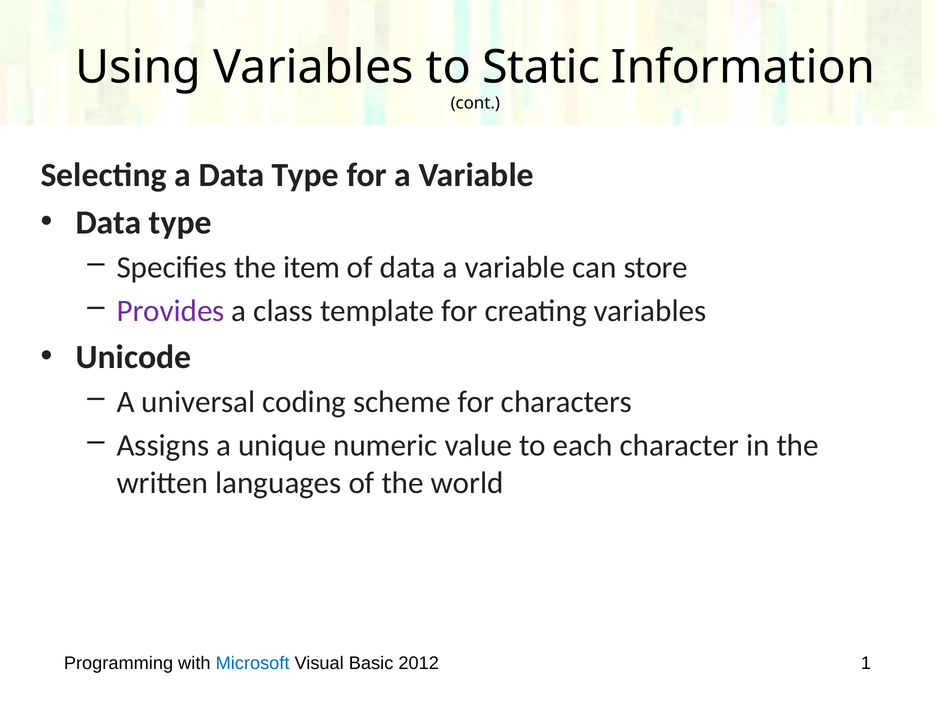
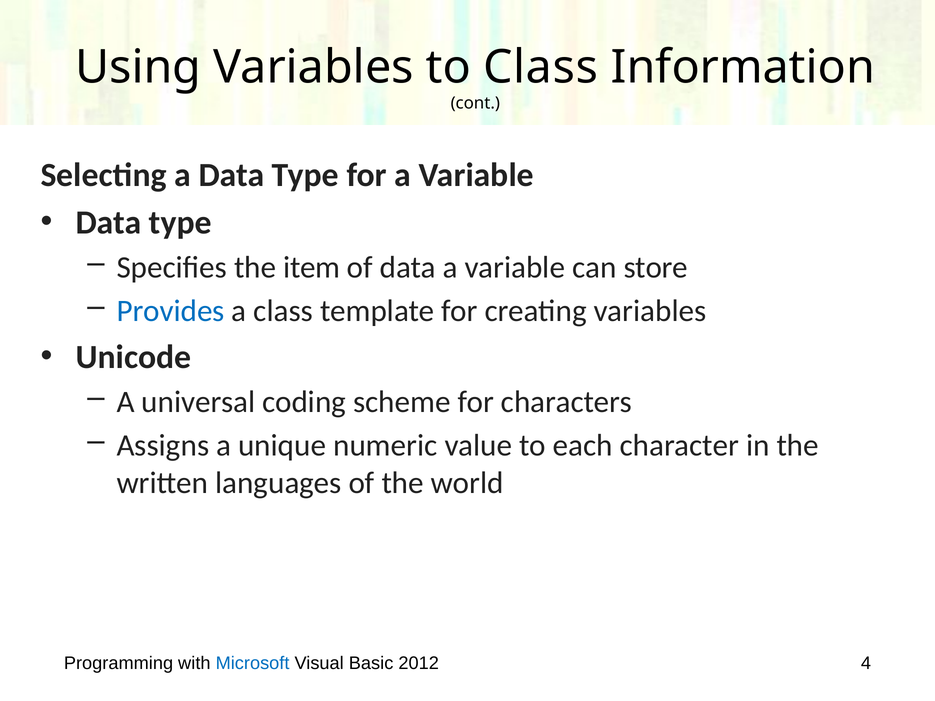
to Static: Static -> Class (541, 67)
Provides colour: purple -> blue (171, 311)
1: 1 -> 4 (866, 664)
